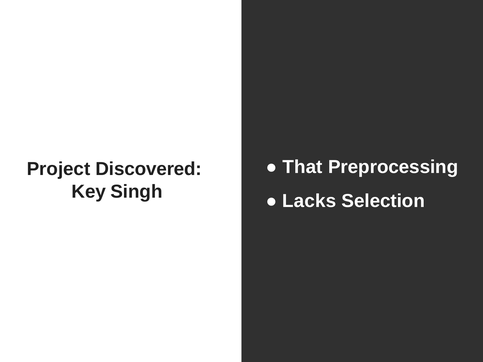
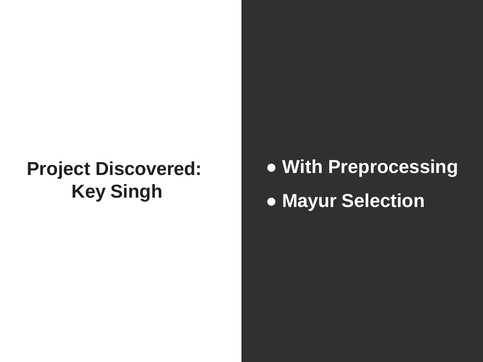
That: That -> With (303, 167)
Lacks: Lacks -> Mayur (309, 201)
